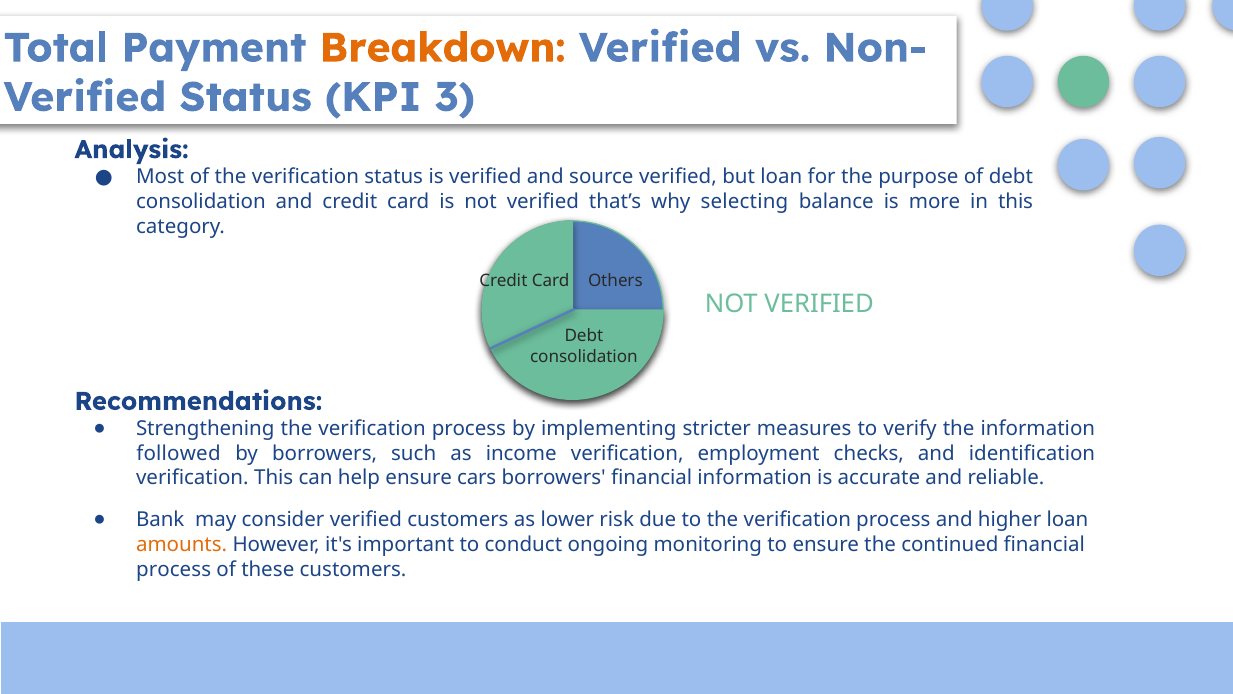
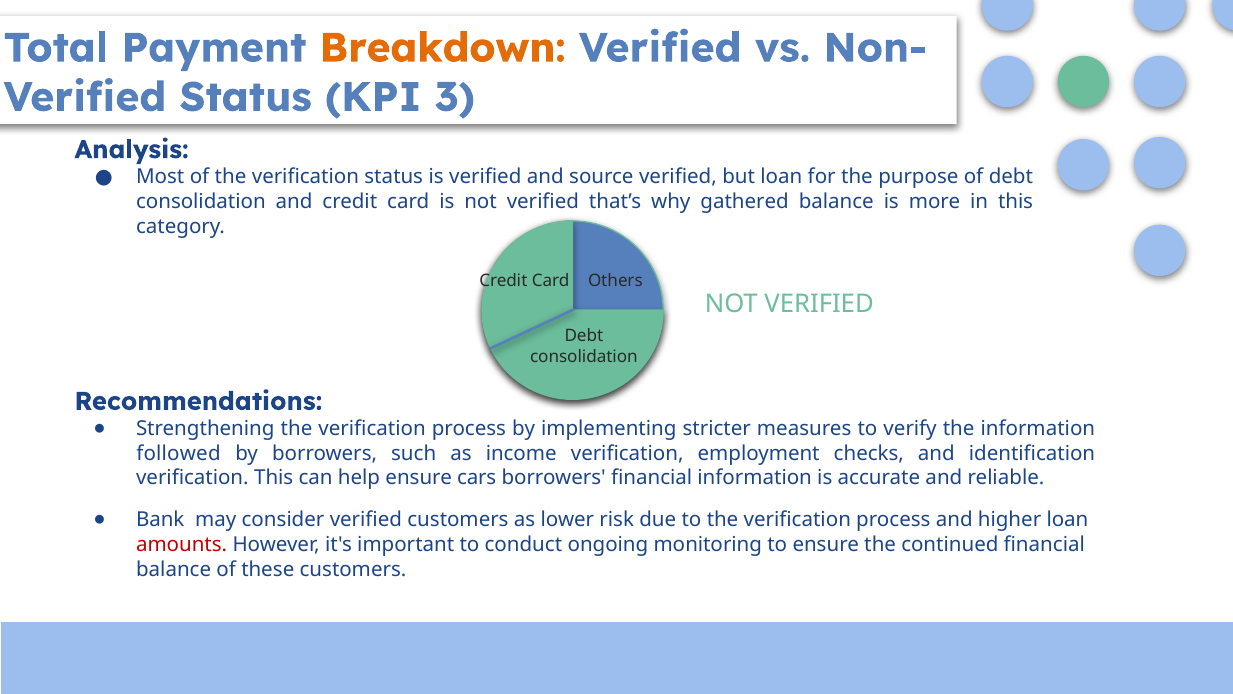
selecting: selecting -> gathered (745, 202)
amounts colour: orange -> red (182, 544)
process: process -> balance (174, 569)
